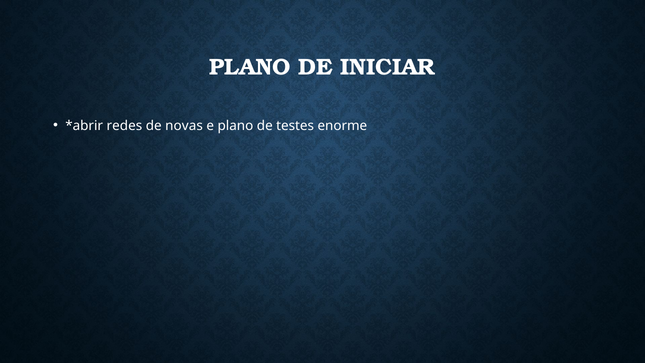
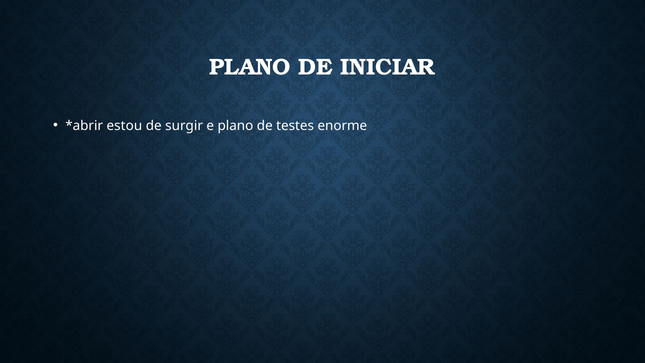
redes: redes -> estou (124, 126)
novas: novas -> surgir (184, 126)
